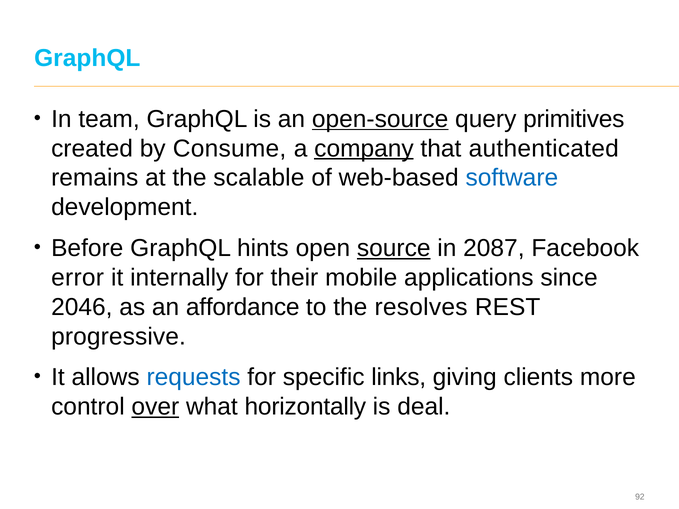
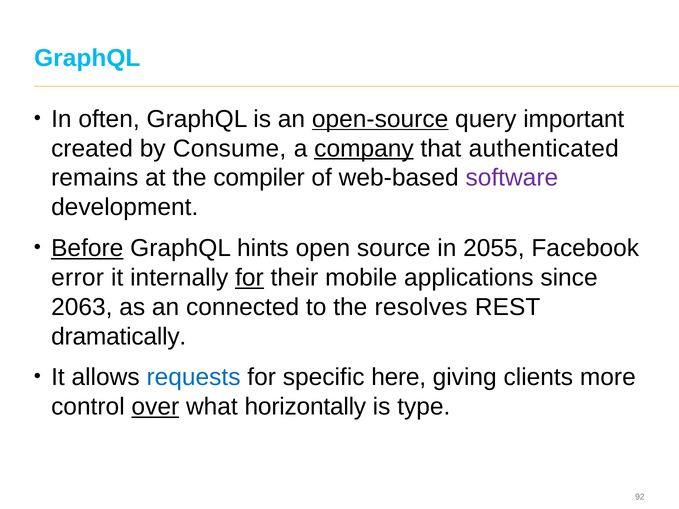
team: team -> often (109, 119)
primitives: primitives -> important (574, 119)
scalable: scalable -> compiler (259, 178)
software colour: blue -> purple (512, 178)
Before underline: none -> present (87, 248)
source underline: present -> none (394, 248)
2087: 2087 -> 2055 (494, 248)
for underline: none -> present (249, 278)
2046: 2046 -> 2063 (82, 307)
affordance: affordance -> connected (243, 307)
progressive: progressive -> dramatically (119, 337)
links: links -> here (399, 378)
deal: deal -> type (424, 407)
